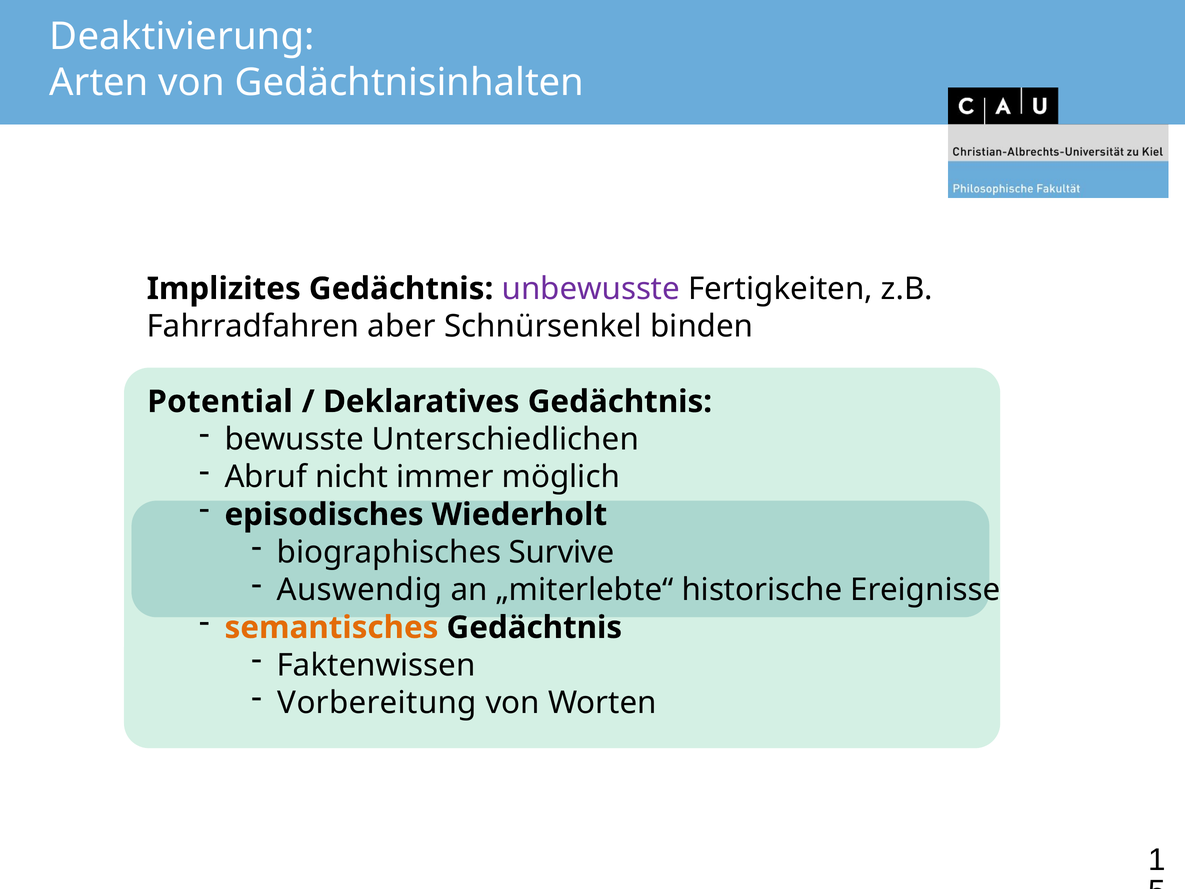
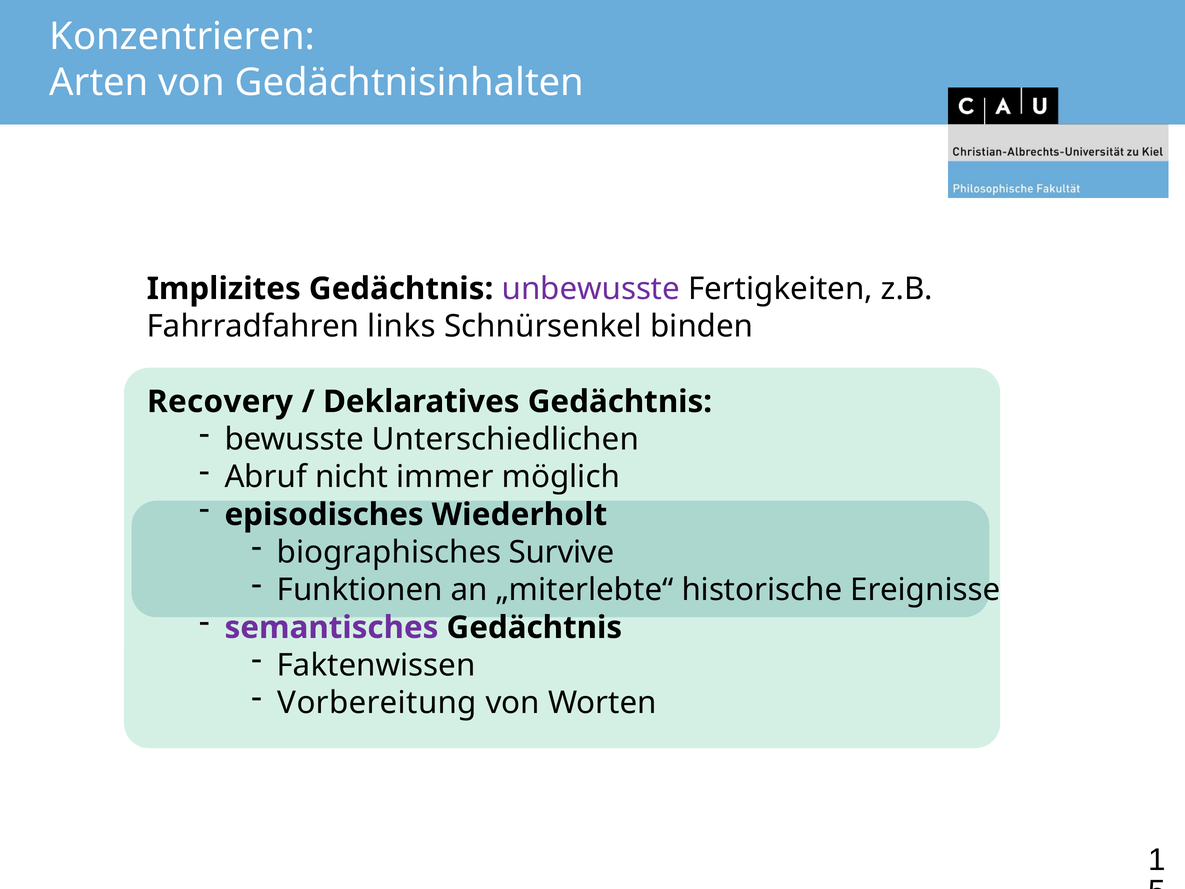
Deaktivierung: Deaktivierung -> Konzentrieren (182, 37)
aber: aber -> links (401, 326)
Potential: Potential -> Recovery (220, 402)
Auswendig: Auswendig -> Funktionen (360, 590)
semantisches colour: orange -> purple (331, 627)
